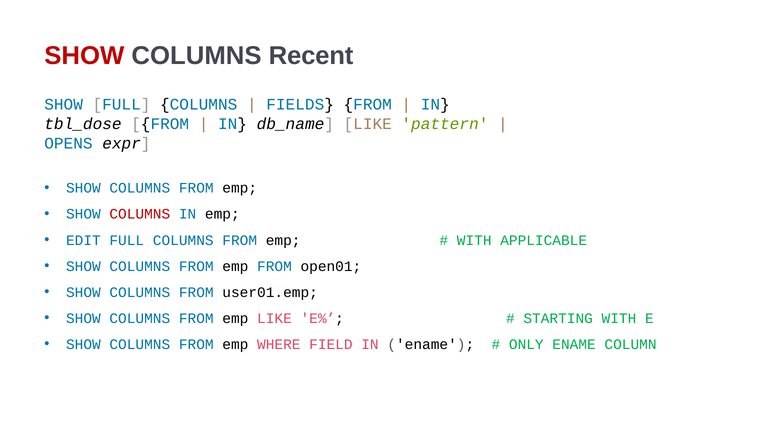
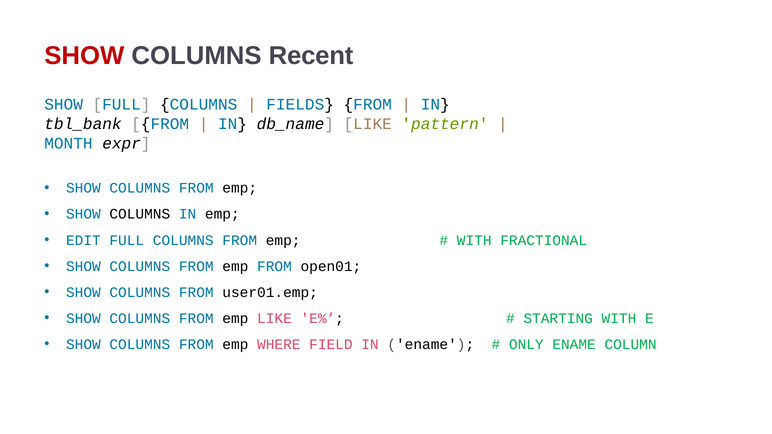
tbl_dose: tbl_dose -> tbl_bank (83, 124)
OPENS: OPENS -> MONTH (68, 143)
COLUMNS colour: red -> black (140, 214)
APPLICABLE: APPLICABLE -> FRACTIONAL (544, 240)
